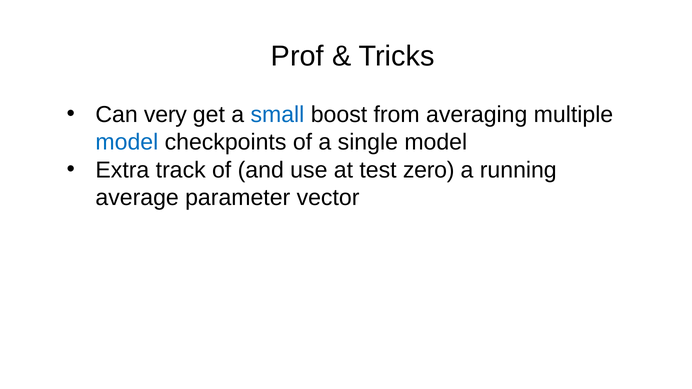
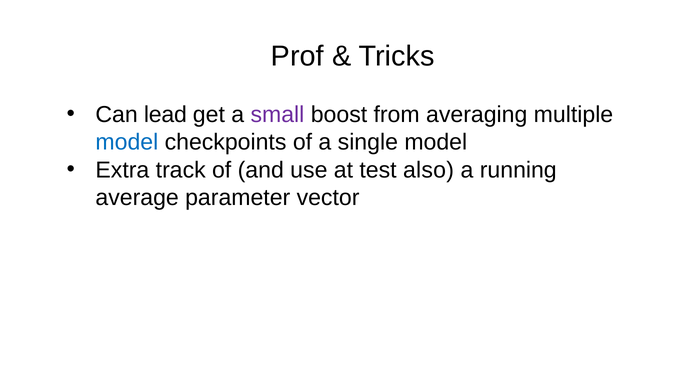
very: very -> lead (165, 115)
small colour: blue -> purple (277, 115)
zero: zero -> also (428, 170)
